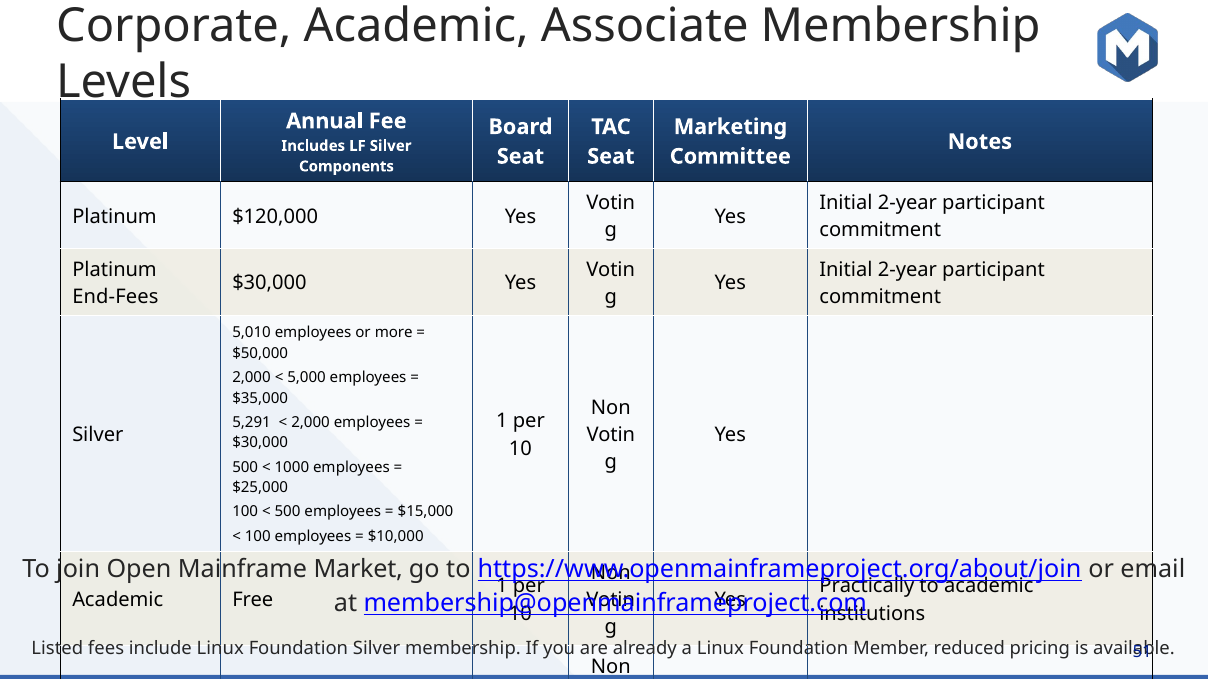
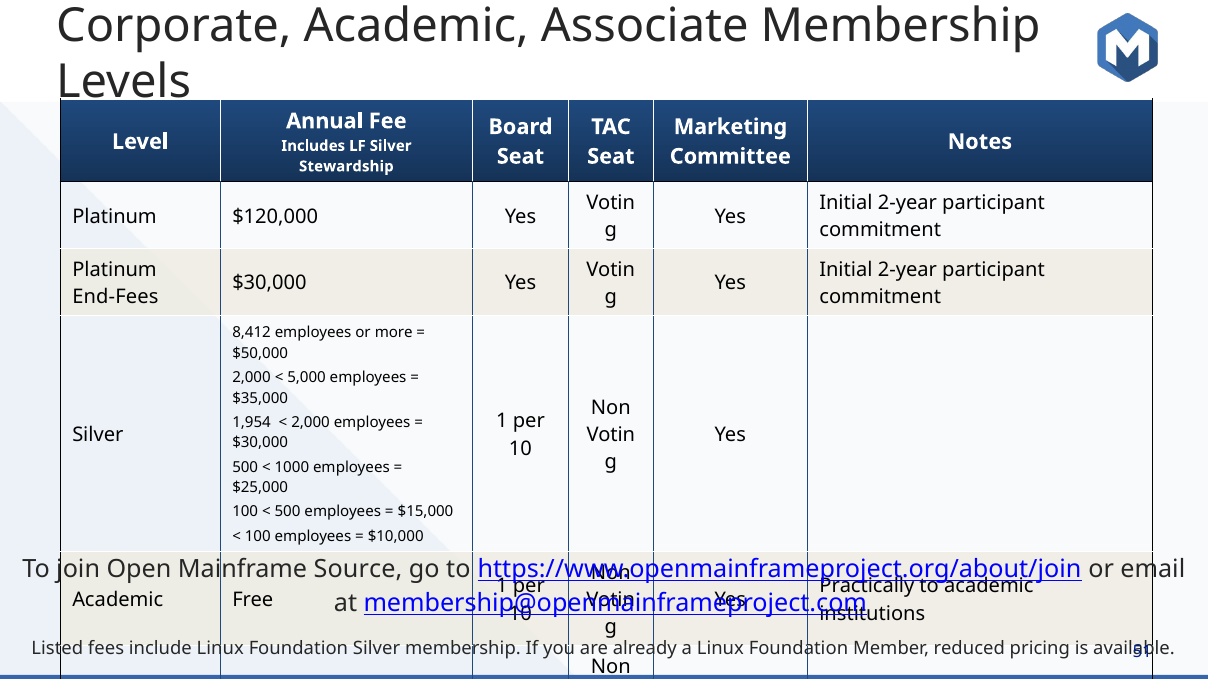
Components: Components -> Stewardship (346, 167)
5,010: 5,010 -> 8,412 (252, 333)
5,291: 5,291 -> 1,954 (252, 423)
Mainframe Market: Market -> Source (358, 569)
